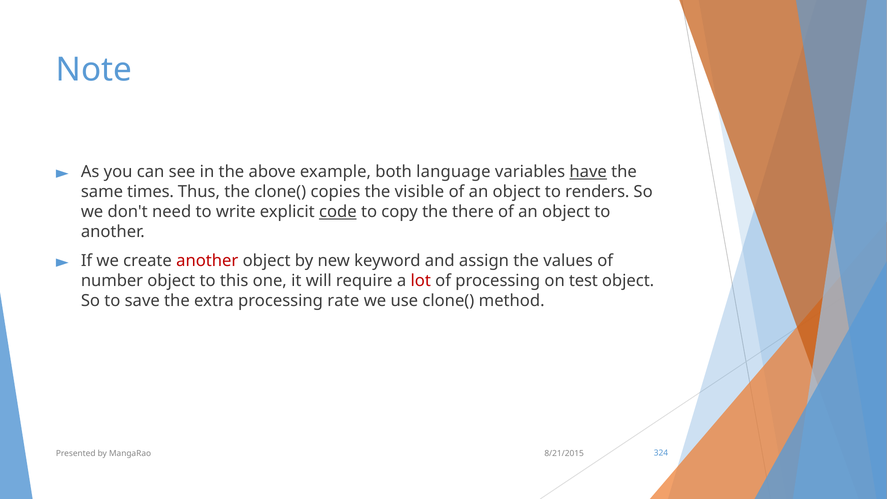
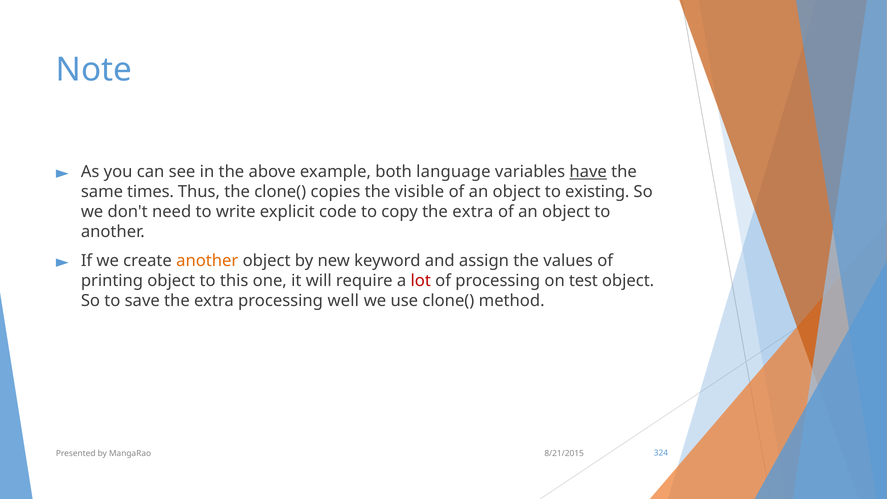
renders: renders -> existing (597, 192)
code underline: present -> none (338, 212)
copy the there: there -> extra (473, 212)
another colour: red -> orange (207, 261)
number: number -> printing (112, 281)
rate: rate -> well (343, 301)
